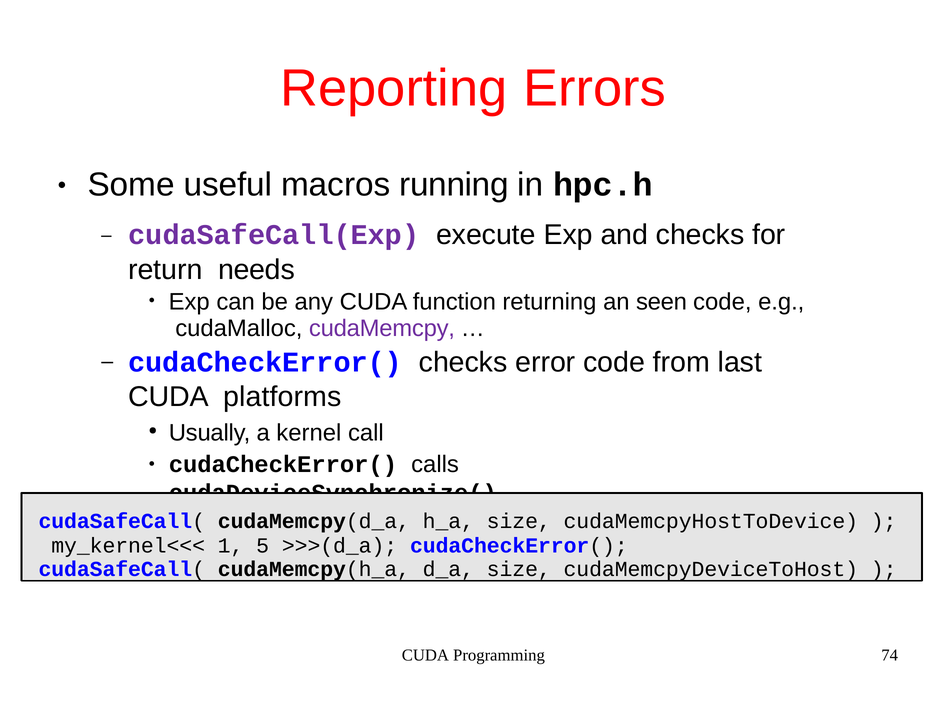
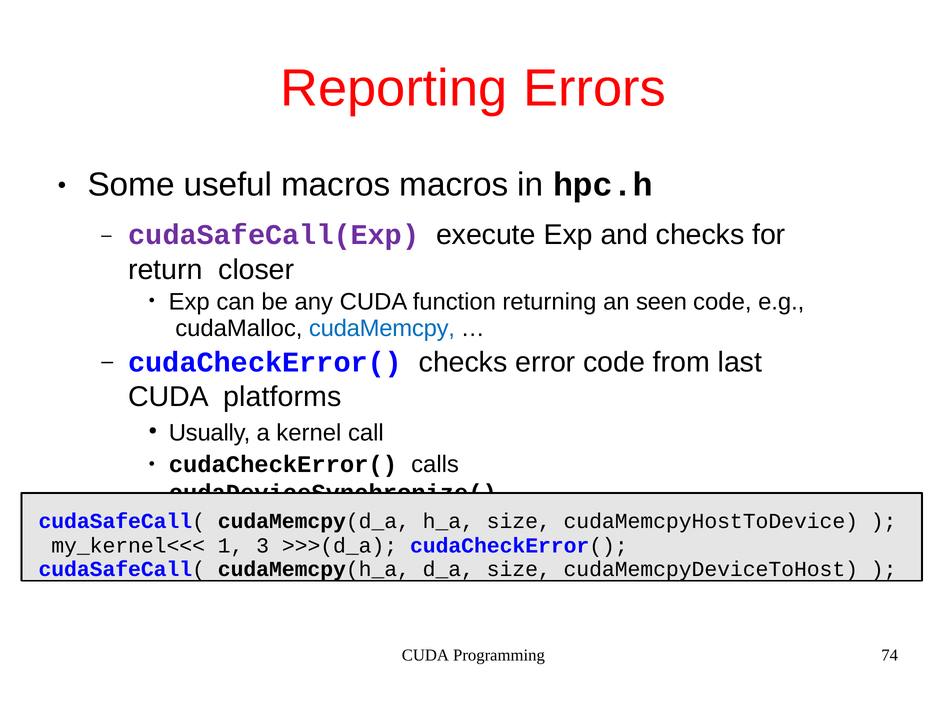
macros running: running -> macros (454, 185)
needs: needs -> closer (256, 270)
cudaMemcpy colour: purple -> blue (382, 329)
5: 5 -> 3 (263, 546)
